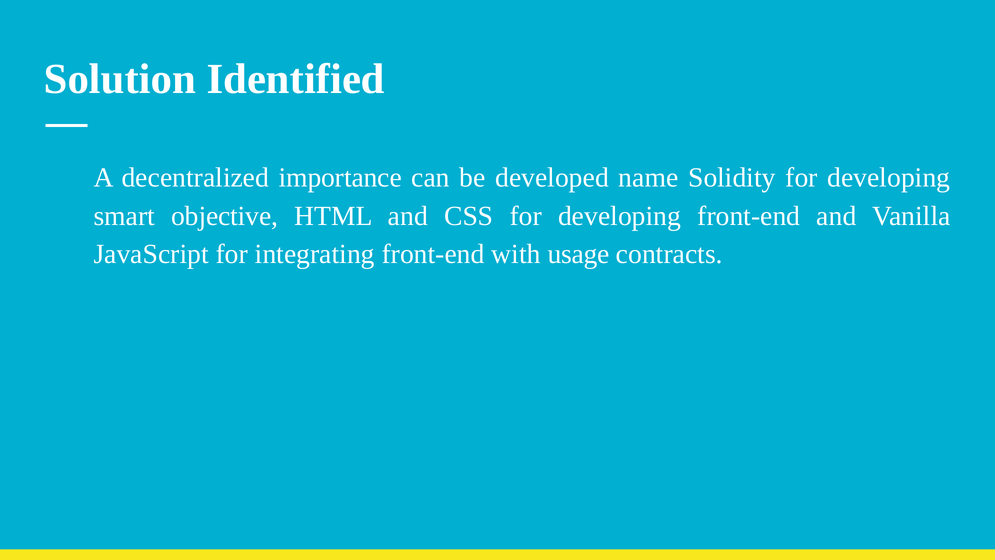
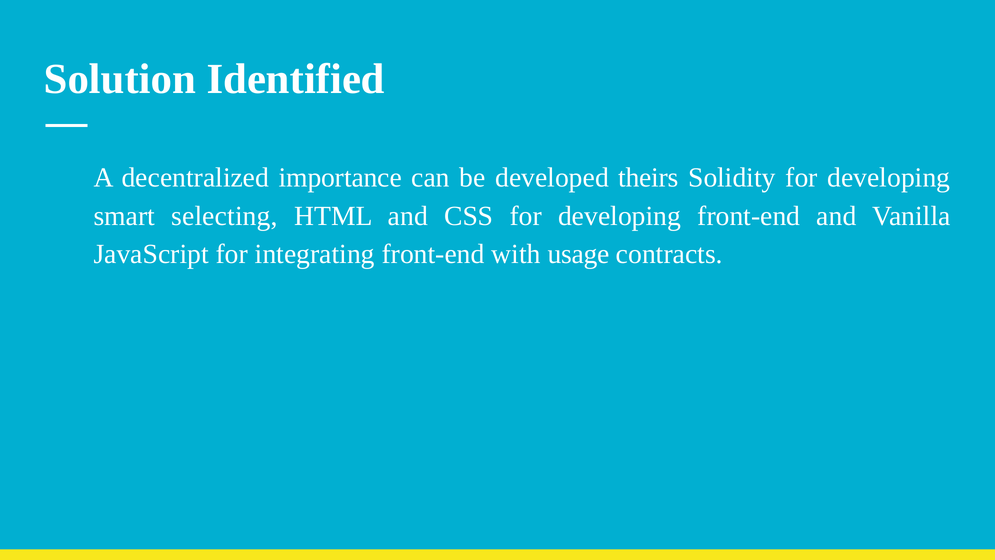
name: name -> theirs (649, 178)
objective: objective -> selecting (225, 216)
